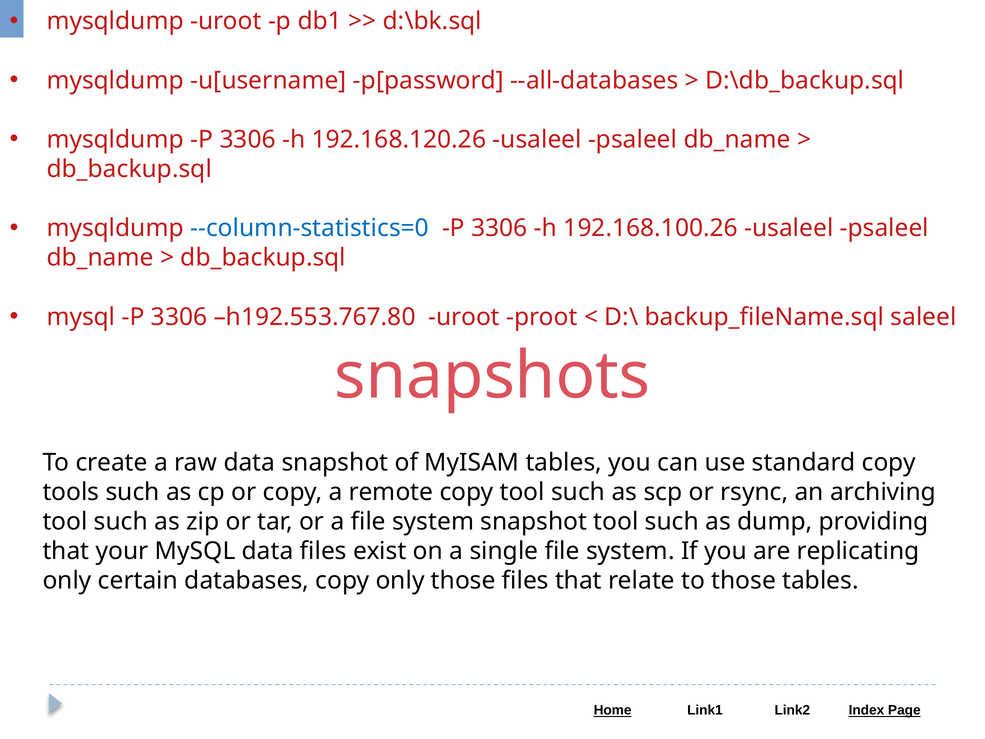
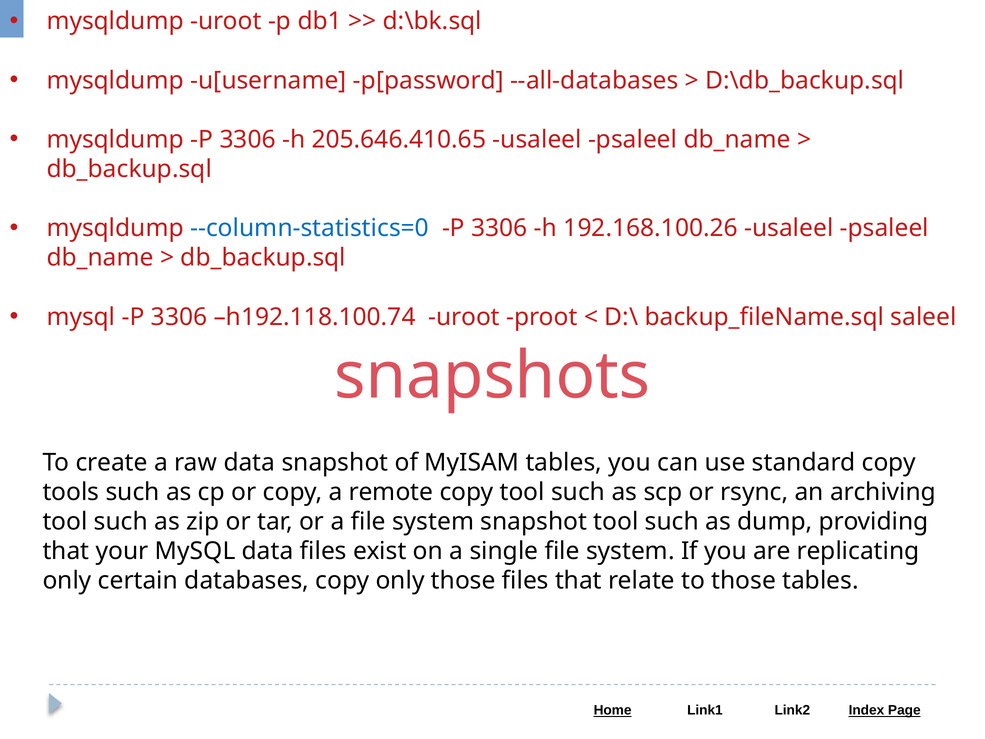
192.168.120.26: 192.168.120.26 -> 205.646.410.65 (399, 140)
h192.553.767.80: h192.553.767.80 -> h192.118.100.74 (315, 317)
